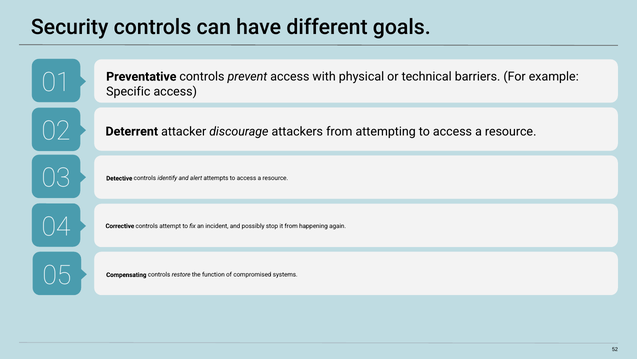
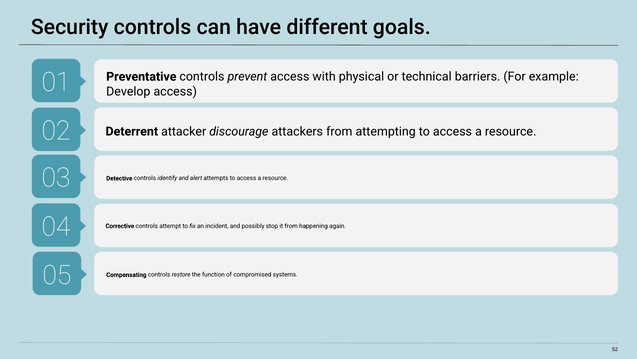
Specific: Specific -> Develop (128, 91)
